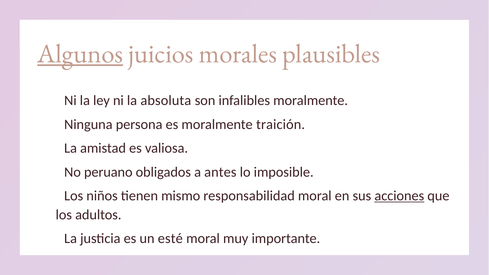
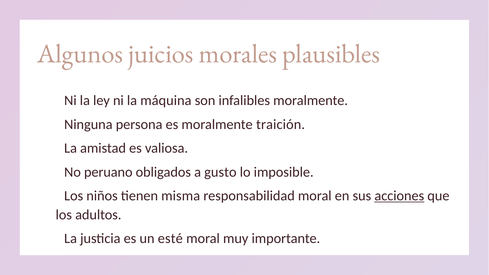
Algunos underline: present -> none (80, 54)
absoluta: absoluta -> máquina (166, 100)
antes: antes -> gusto (220, 172)
mismo: mismo -> misma (181, 196)
